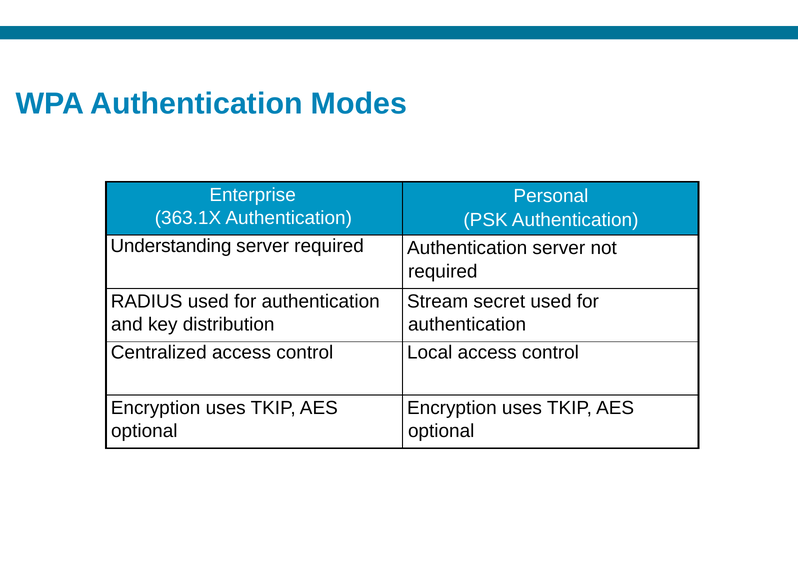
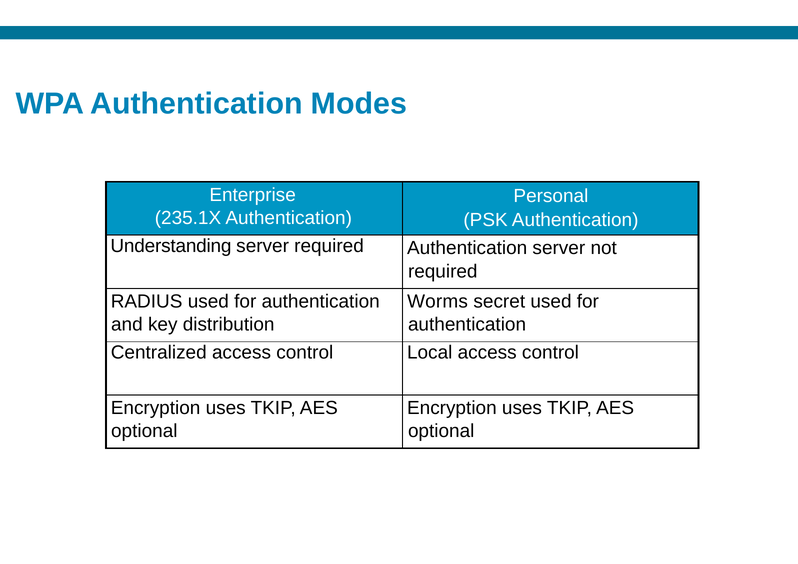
363.1X: 363.1X -> 235.1X (188, 218)
Stream: Stream -> Worms (438, 301)
